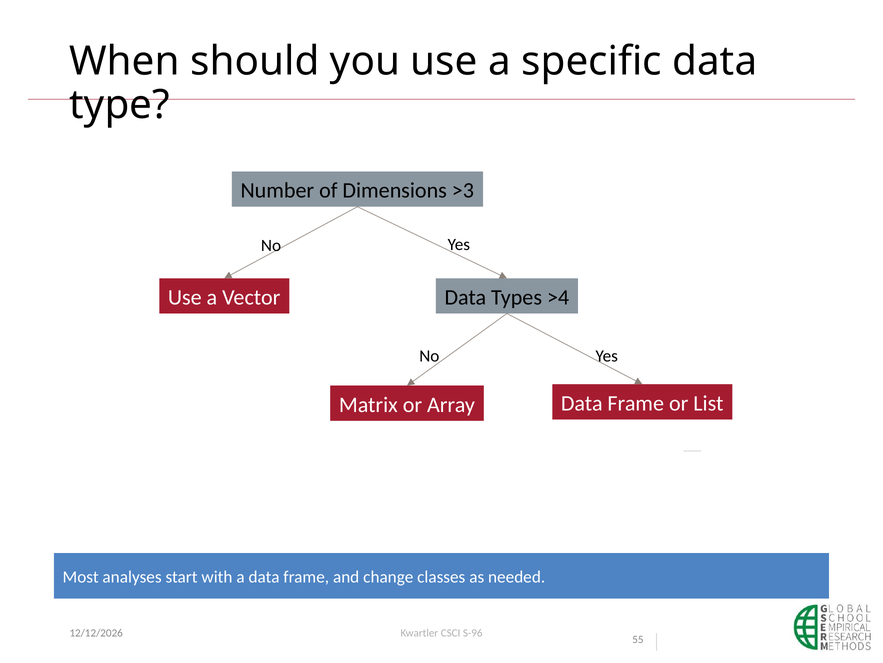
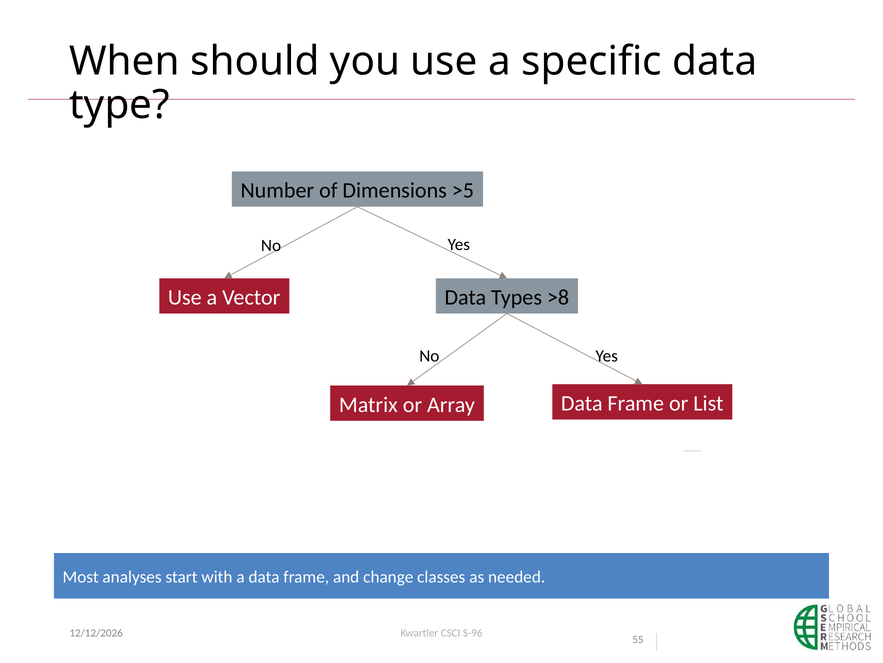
>3: >3 -> >5 (463, 190)
>4: >4 -> >8 (558, 297)
